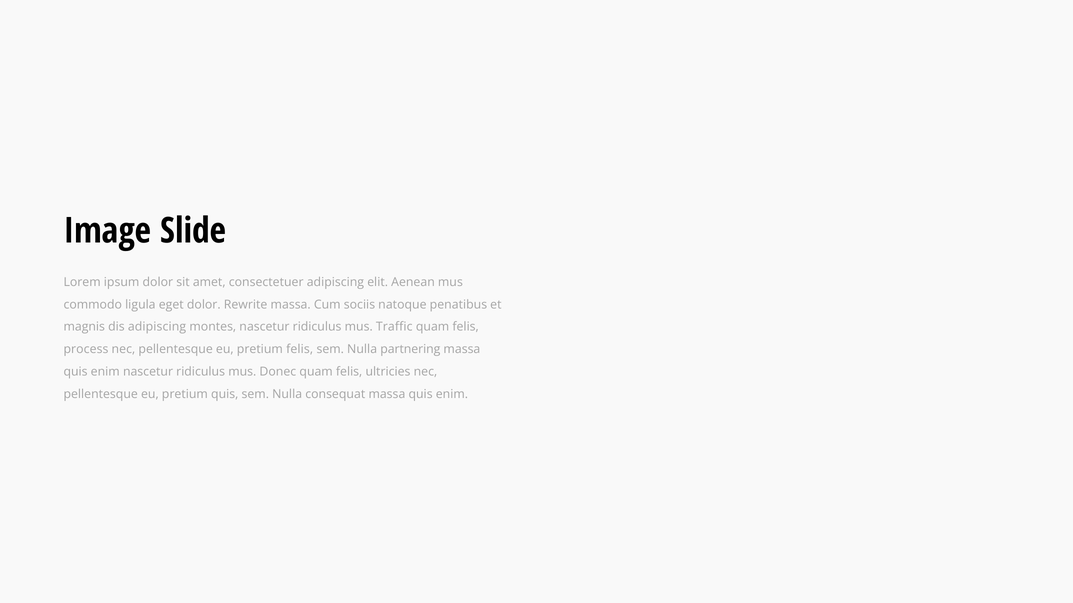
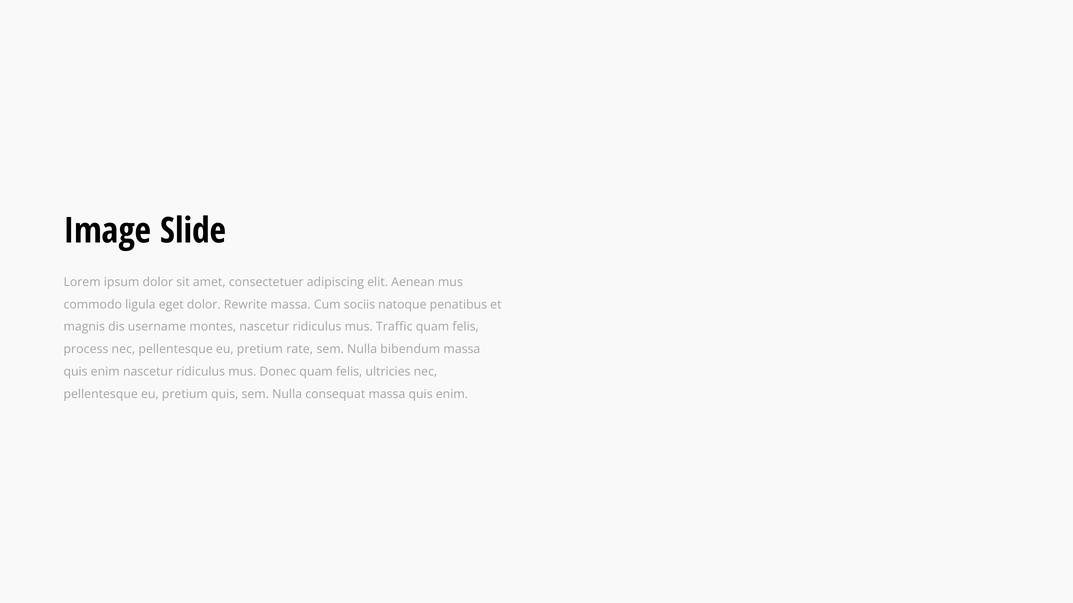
dis adipiscing: adipiscing -> username (157, 327)
pretium felis: felis -> rate (300, 350)
partnering: partnering -> bibendum (410, 350)
